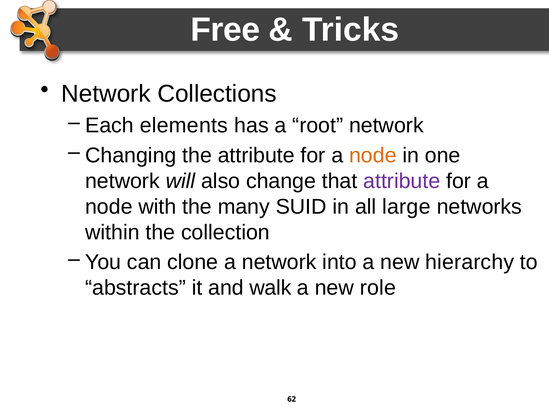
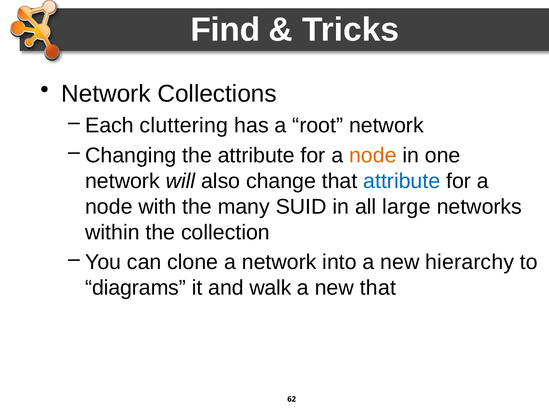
Free: Free -> Find (225, 30)
elements: elements -> cluttering (184, 125)
attribute colour: purple -> blue (402, 181)
abstracts: abstracts -> diagrams (136, 288)
new role: role -> that (378, 288)
